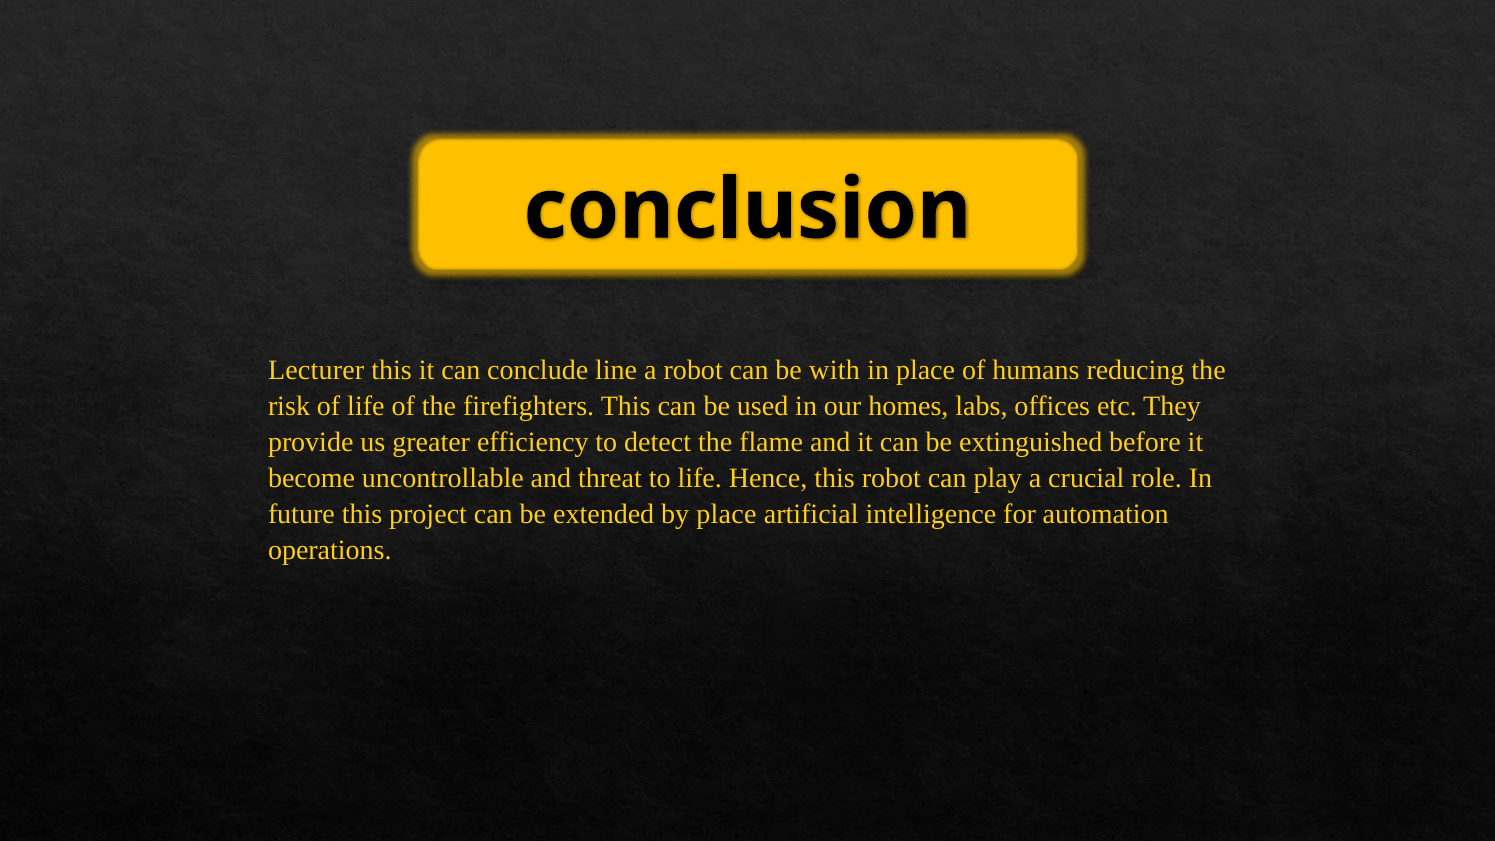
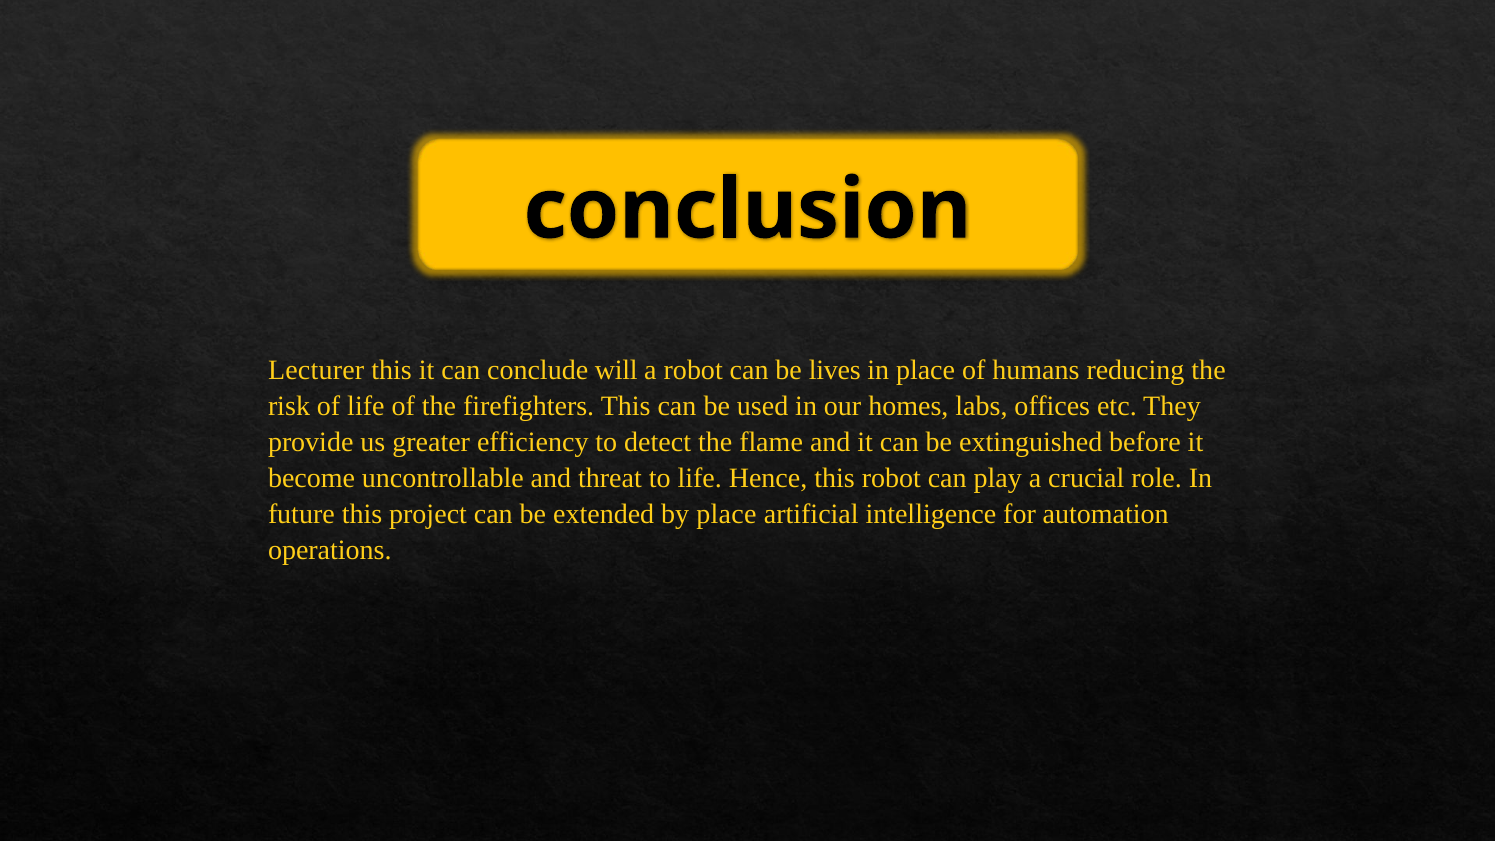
line: line -> will (616, 371)
with: with -> lives (835, 371)
